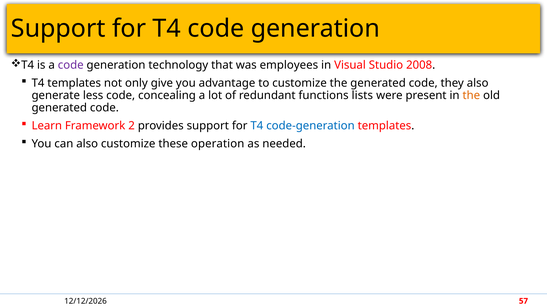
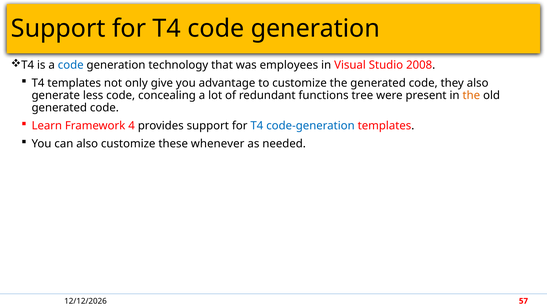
code colour: purple -> blue (71, 65)
lists: lists -> tree (362, 95)
2: 2 -> 4 (132, 126)
operation: operation -> whenever (218, 144)
